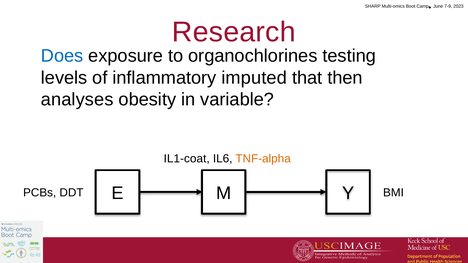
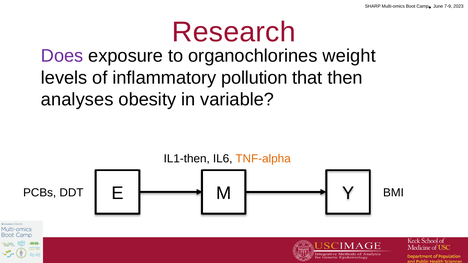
Does colour: blue -> purple (62, 56)
testing: testing -> weight (349, 56)
imputed: imputed -> pollution (254, 78)
IL1-coat: IL1-coat -> IL1-then (187, 159)
